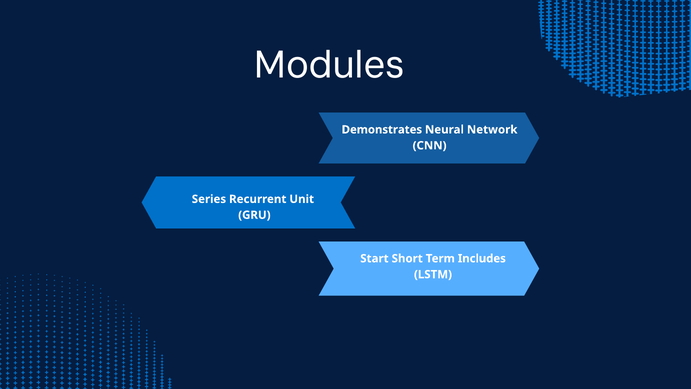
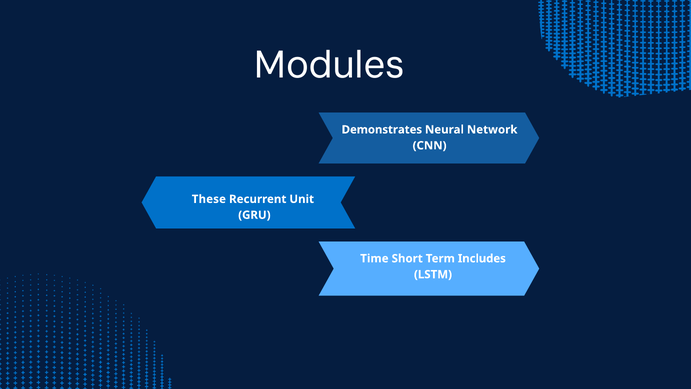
Series: Series -> These (209, 199)
Start: Start -> Time (374, 258)
